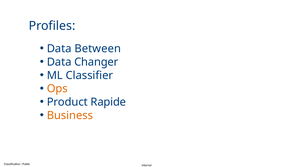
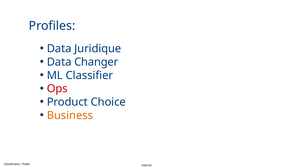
Between: Between -> Juridique (98, 49)
Ops colour: orange -> red (57, 89)
Rapide: Rapide -> Choice (108, 102)
